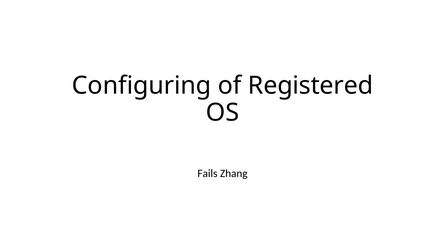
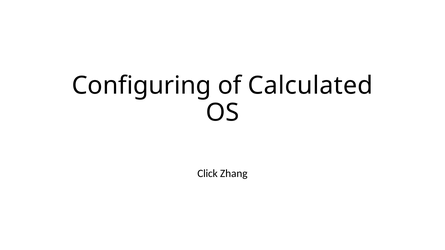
Registered: Registered -> Calculated (310, 86)
Fails: Fails -> Click (208, 174)
